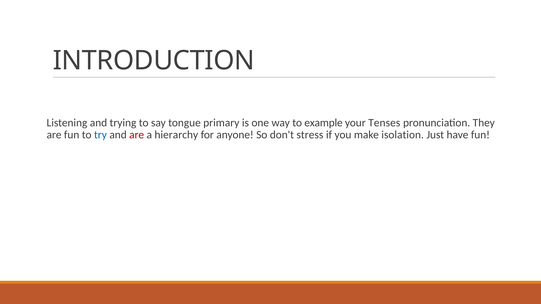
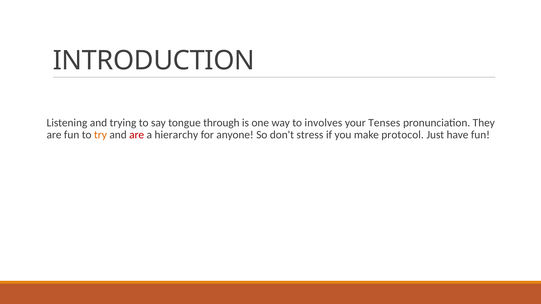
primary: primary -> through (221, 123)
example: example -> involves (323, 123)
try colour: blue -> orange (100, 135)
isolation: isolation -> protocol (403, 135)
